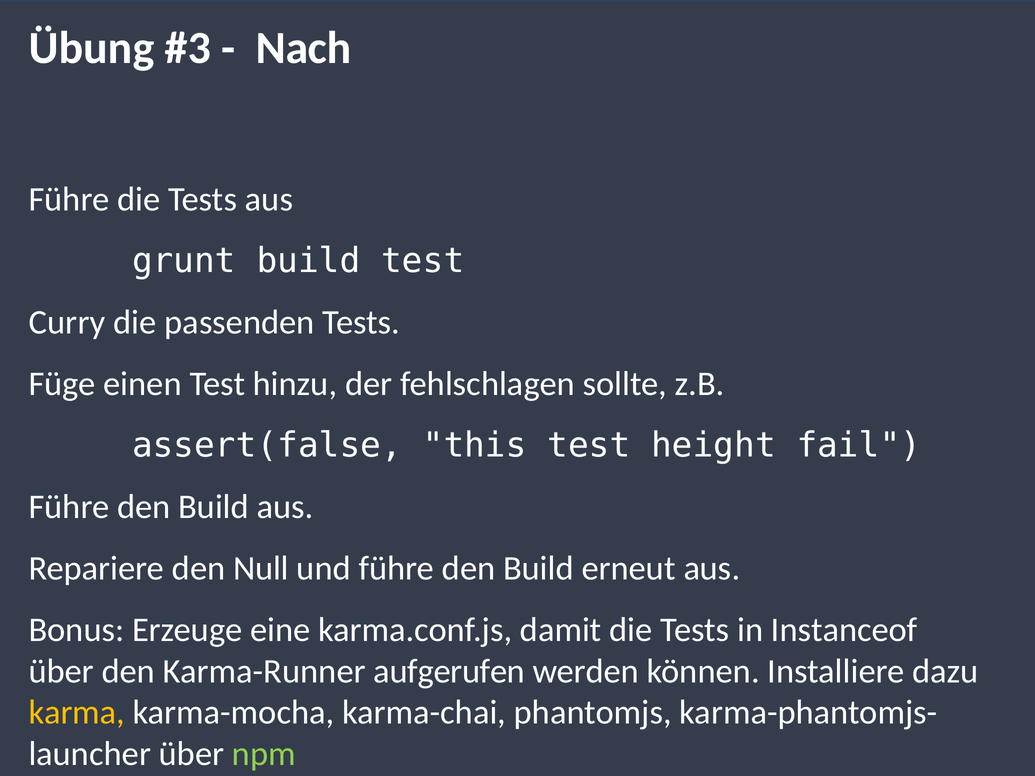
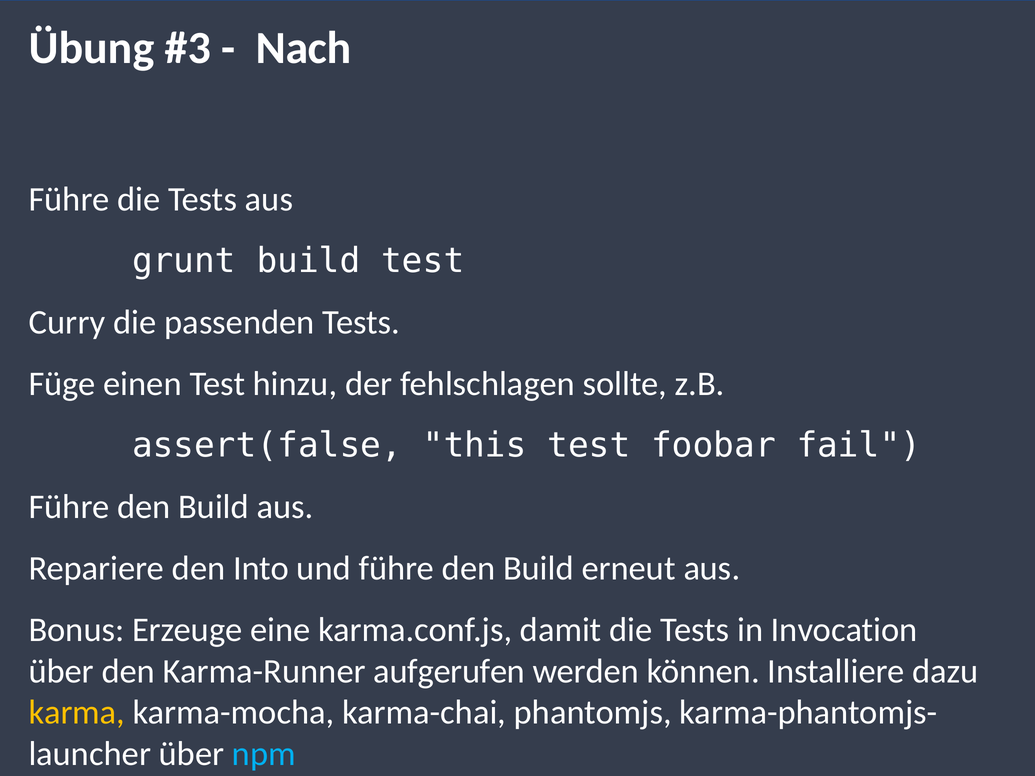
height: height -> foobar (713, 445)
Null: Null -> Into (261, 568)
Instanceof: Instanceof -> Invocation (844, 630)
npm colour: light green -> light blue (264, 754)
